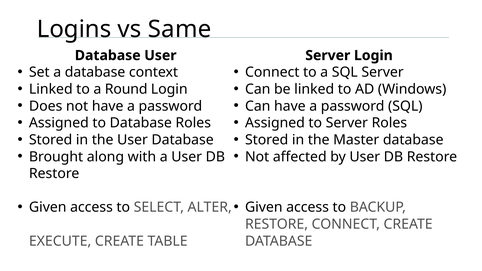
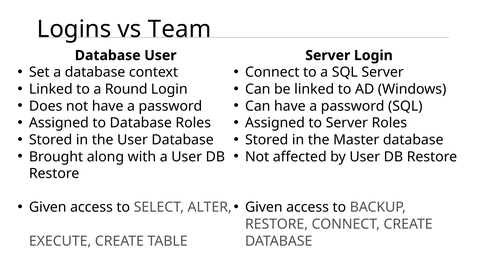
Same: Same -> Team (180, 29)
